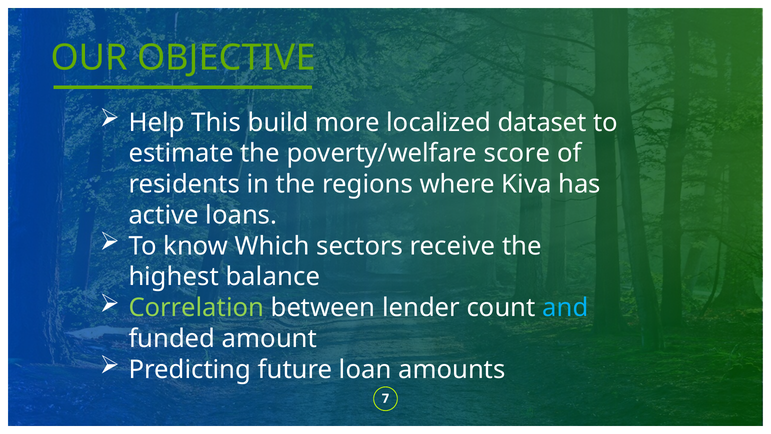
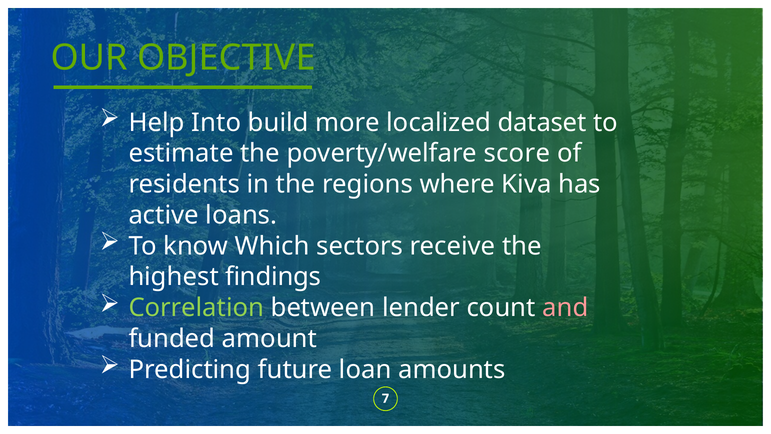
This: This -> Into (216, 122)
balance: balance -> findings (273, 277)
and colour: light blue -> pink (565, 308)
